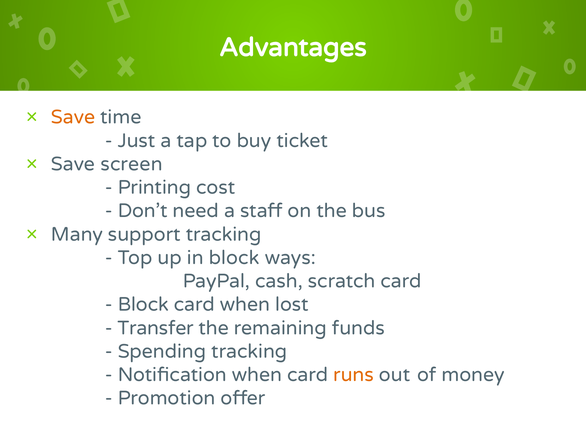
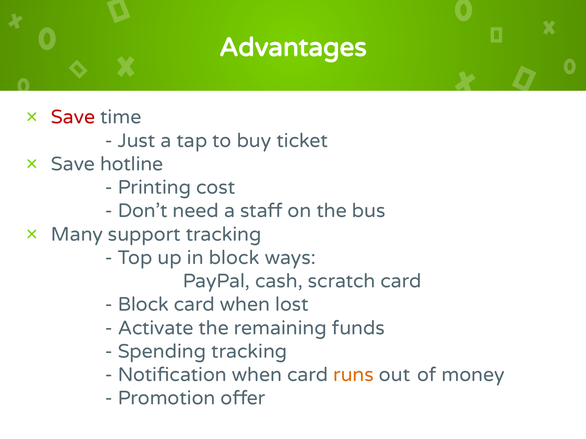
Save colour: orange -> red (73, 117)
screen: screen -> hotline (132, 164)
Transfer: Transfer -> Activate (156, 328)
